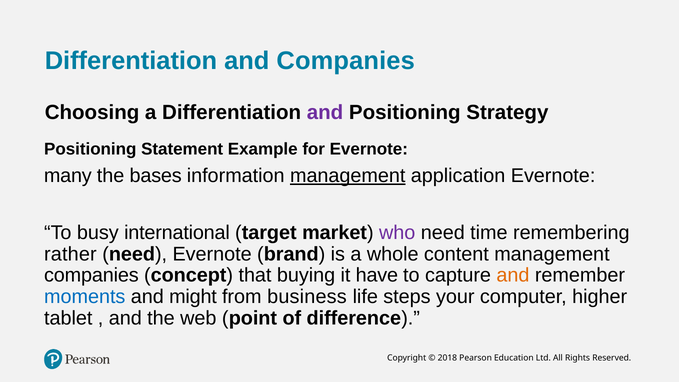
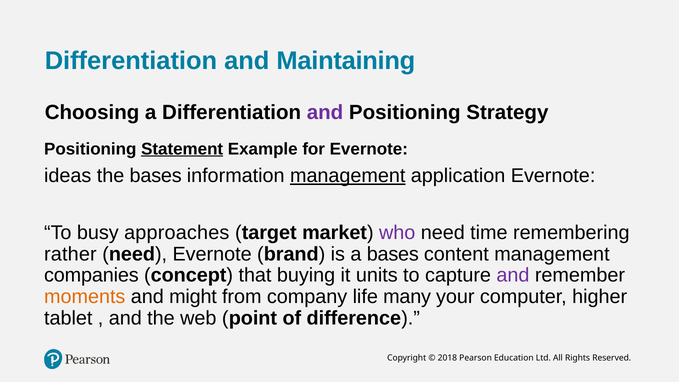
and Companies: Companies -> Maintaining (346, 61)
Statement underline: none -> present (182, 149)
many: many -> ideas (68, 176)
international: international -> approaches (177, 233)
a whole: whole -> bases (393, 254)
have: have -> units (377, 275)
and colour: orange -> purple (513, 275)
moments colour: blue -> orange (85, 297)
business: business -> company (307, 297)
steps: steps -> many (407, 297)
